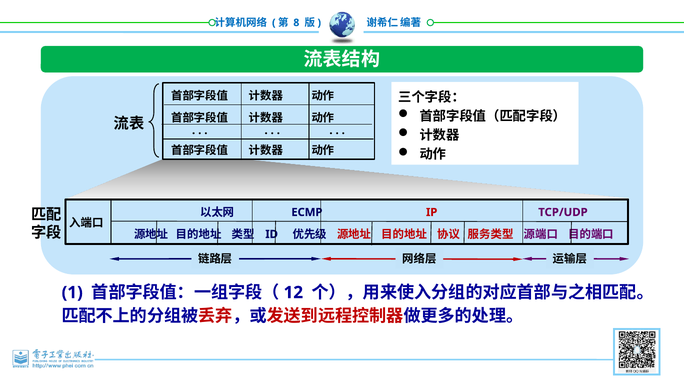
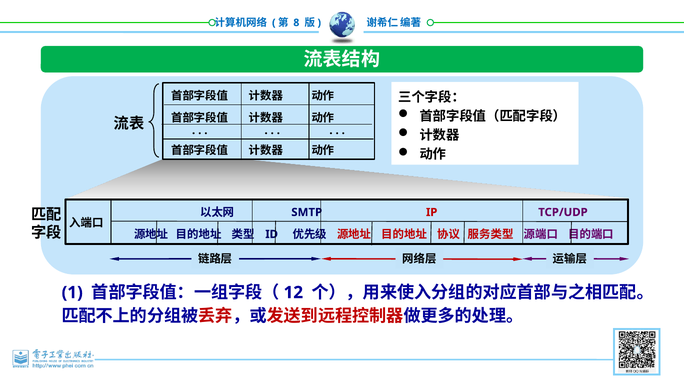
ECMP: ECMP -> SMTP (307, 212)
